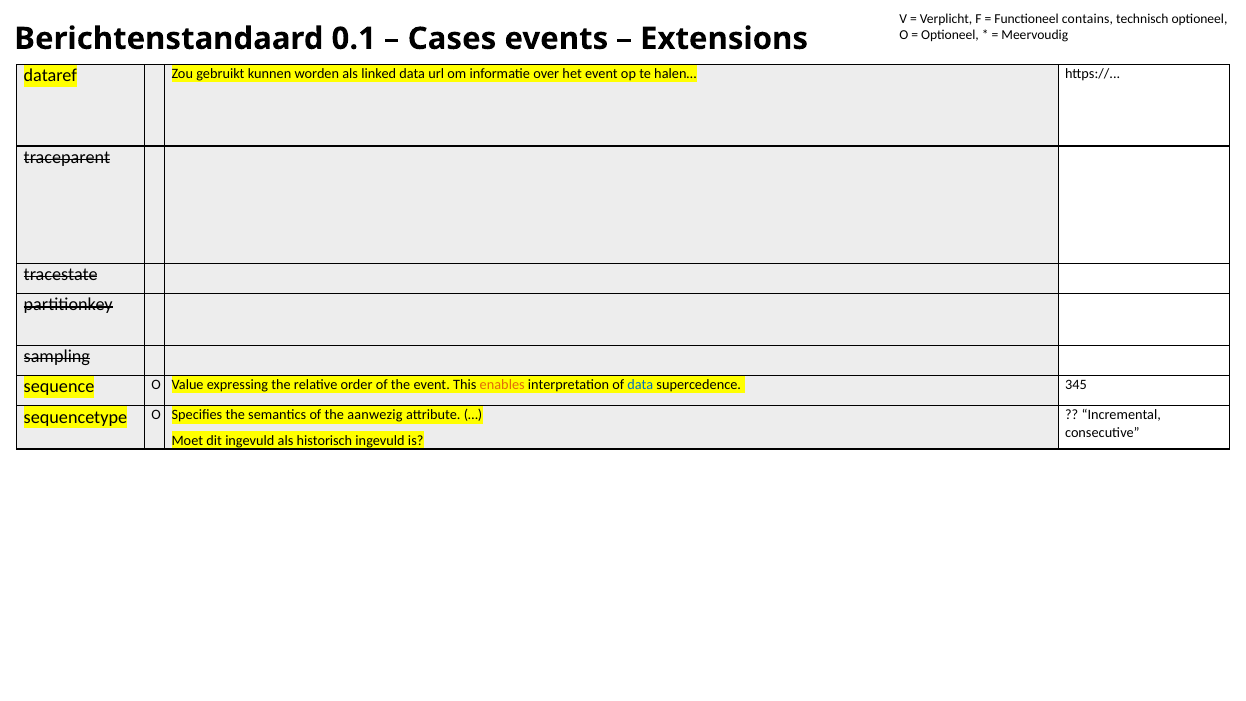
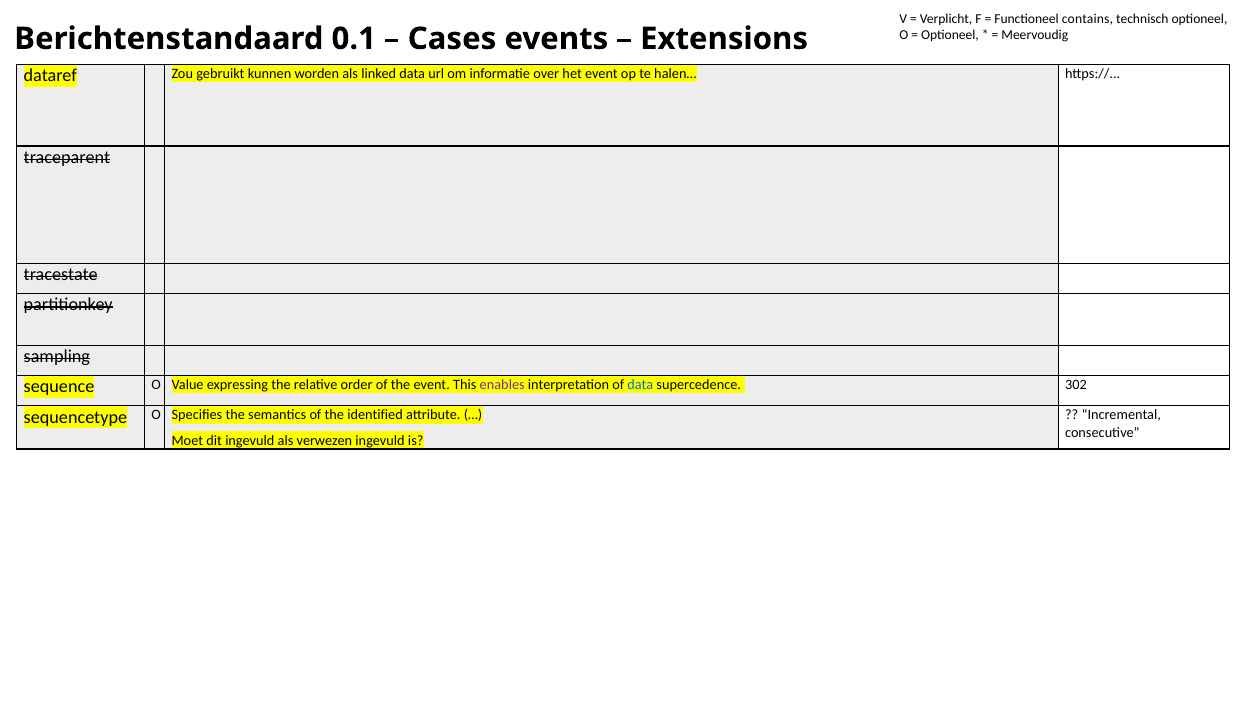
enables colour: orange -> purple (502, 384)
345: 345 -> 302 (1076, 384)
aanwezig: aanwezig -> identified (375, 415)
historisch: historisch -> verwezen (324, 440)
